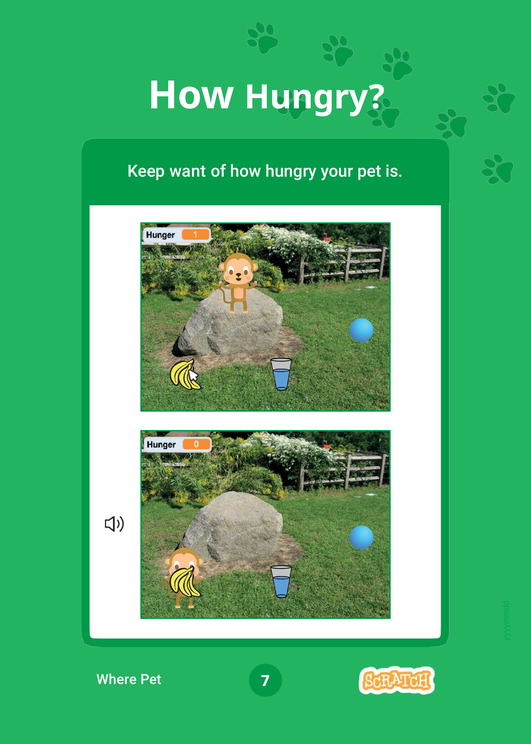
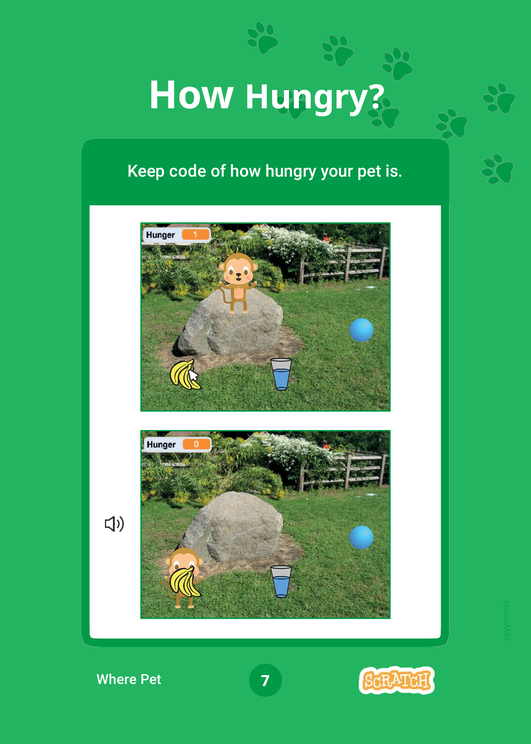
want: want -> code (188, 171)
